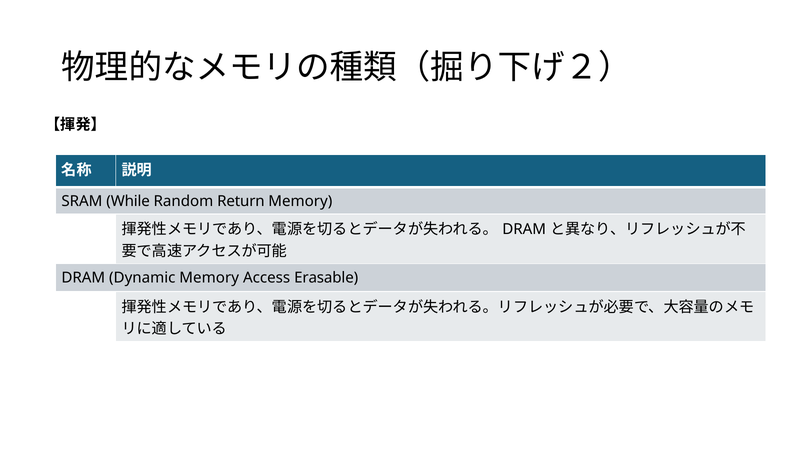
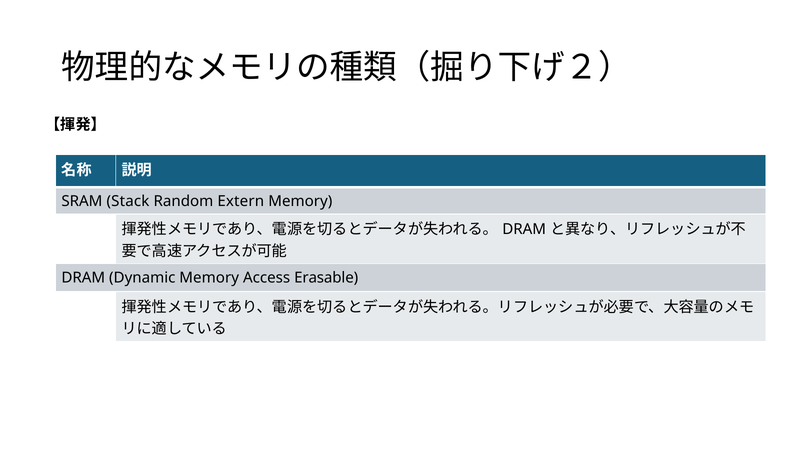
While: While -> Stack (128, 202)
Return: Return -> Extern (241, 202)
